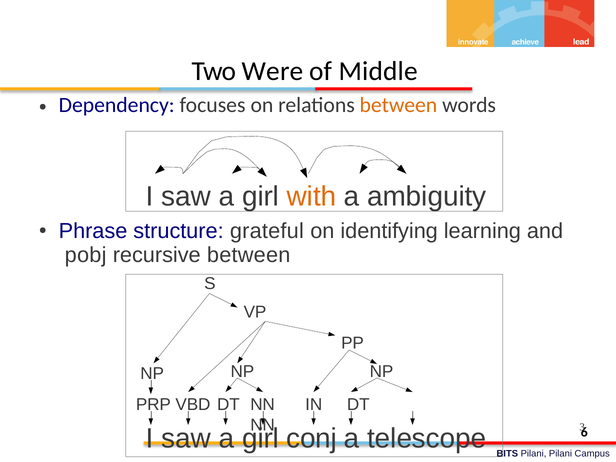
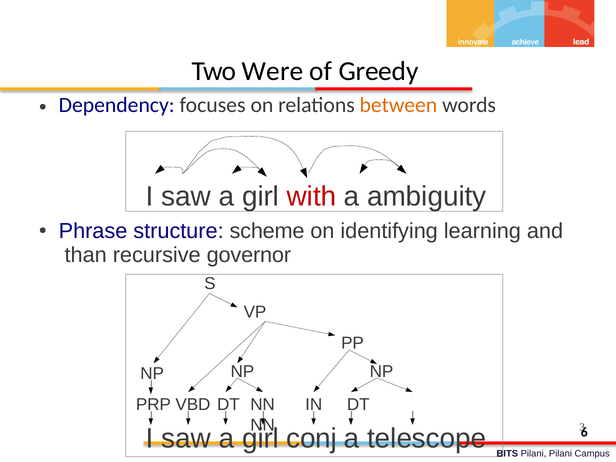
Middle: Middle -> Greedy (379, 71)
with colour: orange -> red (312, 196)
grateful: grateful -> scheme (267, 231)
pobj: pobj -> than (86, 255)
recursive between: between -> governor (249, 255)
